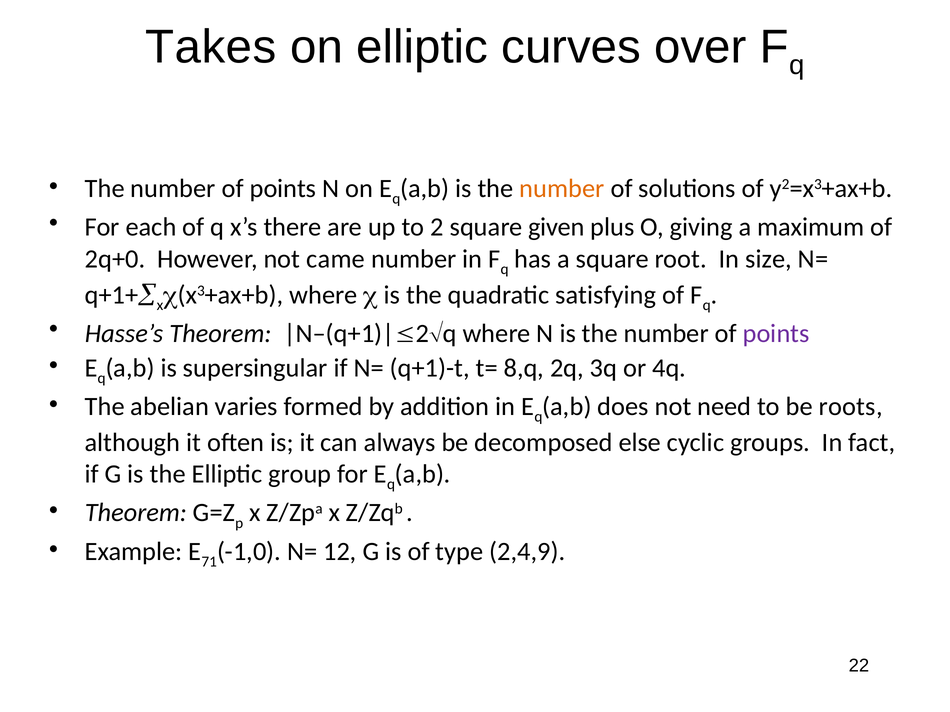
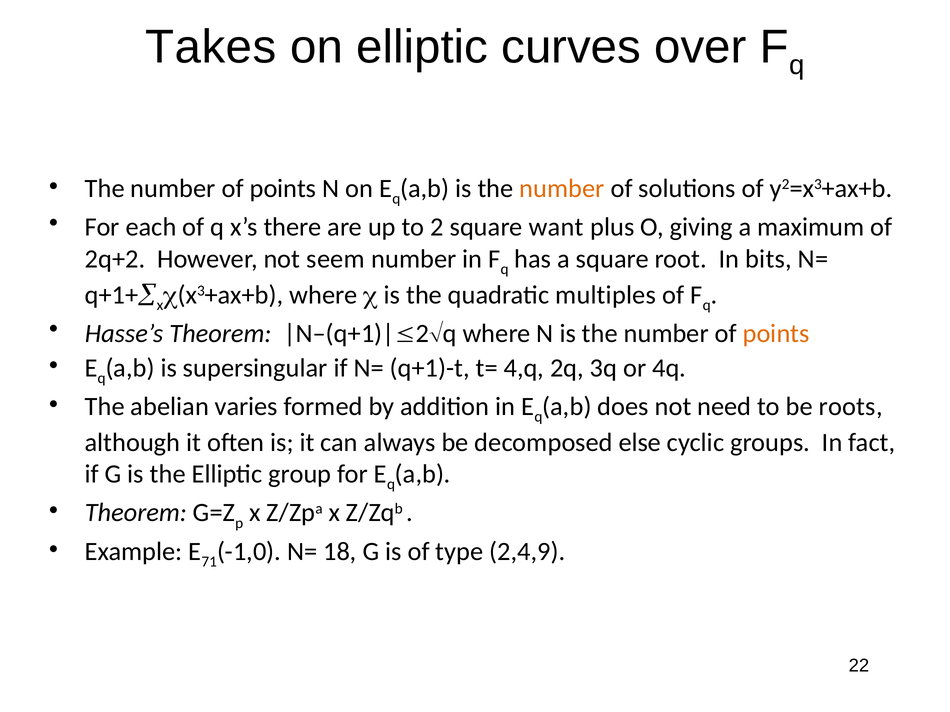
given: given -> want (556, 227)
2q+0: 2q+0 -> 2q+2 (115, 259)
came: came -> seem (336, 259)
size: size -> bits (768, 259)
satisfying: satisfying -> multiples (606, 295)
points colour: purple -> orange (776, 334)
8,q: 8,q -> 4,q (524, 368)
12: 12 -> 18 (340, 552)
